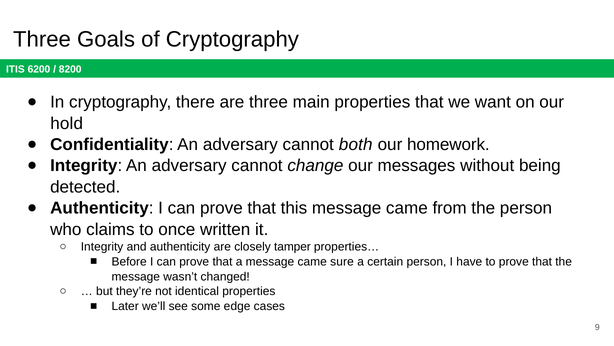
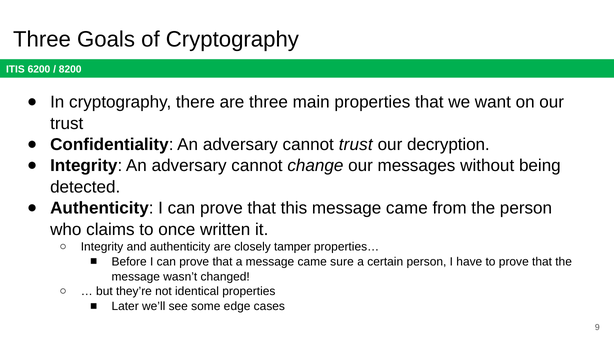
hold: hold -> trust (67, 123)
cannot both: both -> trust (356, 144)
homework: homework -> decryption (448, 144)
